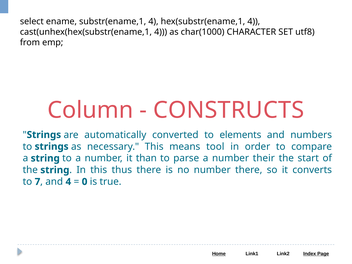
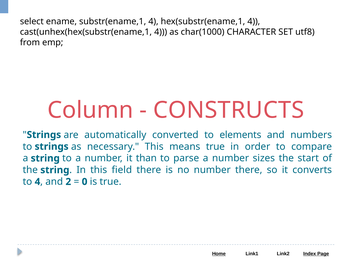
means tool: tool -> true (215, 147)
their: their -> sizes (264, 158)
thus: thus -> field (122, 170)
to 7: 7 -> 4 (37, 182)
and 4: 4 -> 2 (68, 182)
